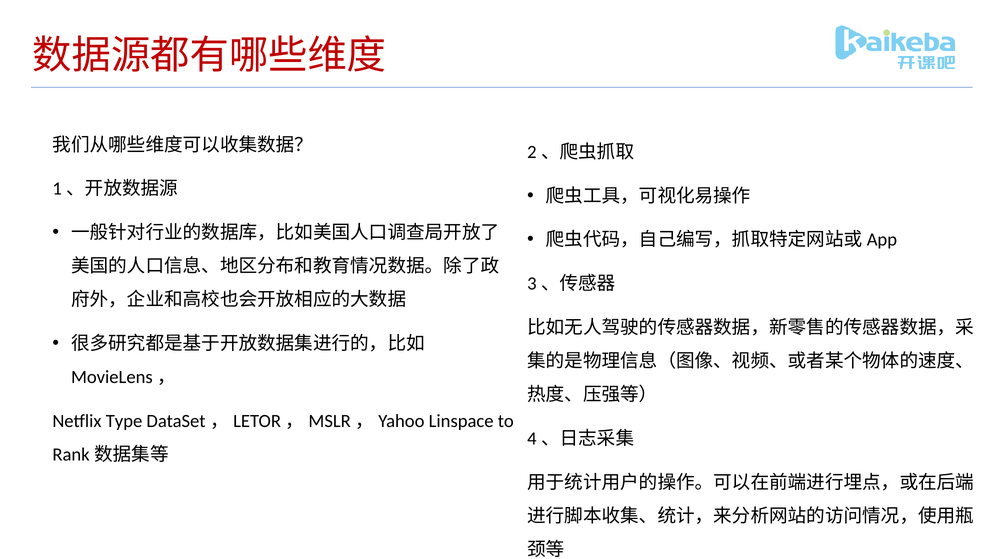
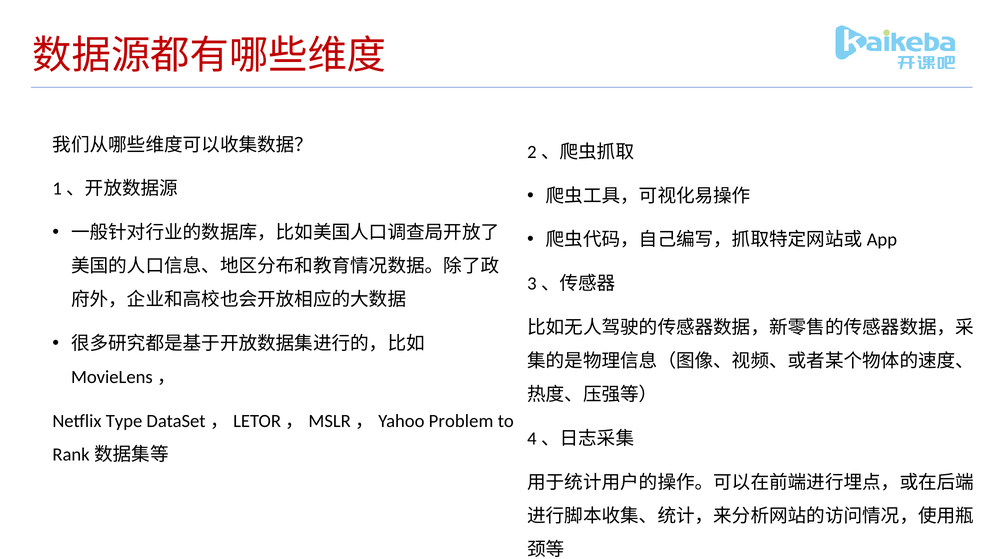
Linspace: Linspace -> Problem (461, 421)
